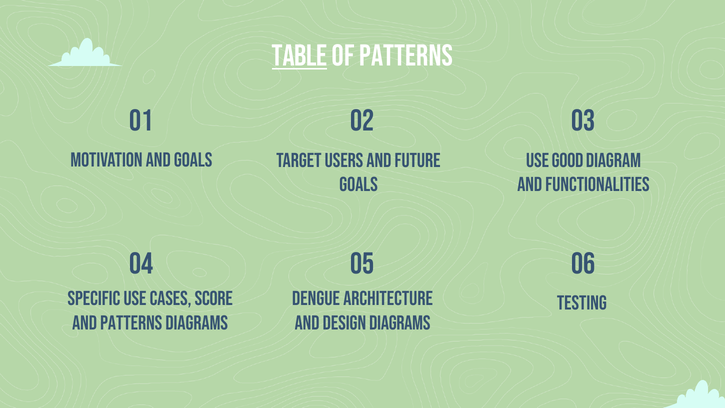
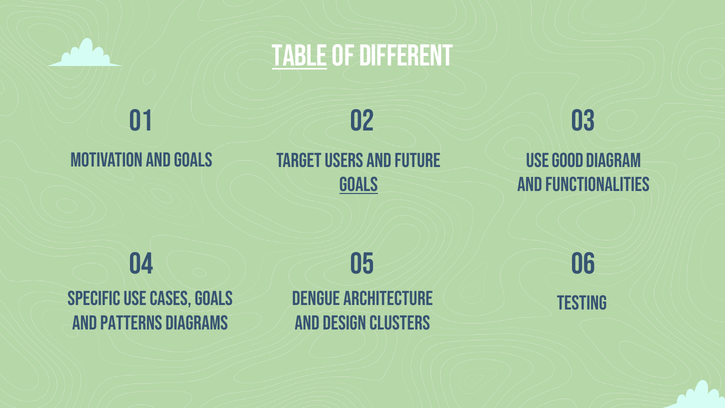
OF PATTERNS: PATTERNS -> DIFFERENT (406, 56)
goals underline: none -> present (359, 185)
CASEs SCORE: SCORE -> GOALS (214, 299)
DESIGN DIAGRAMS: DIAGRAMS -> CLUSTERS (400, 323)
